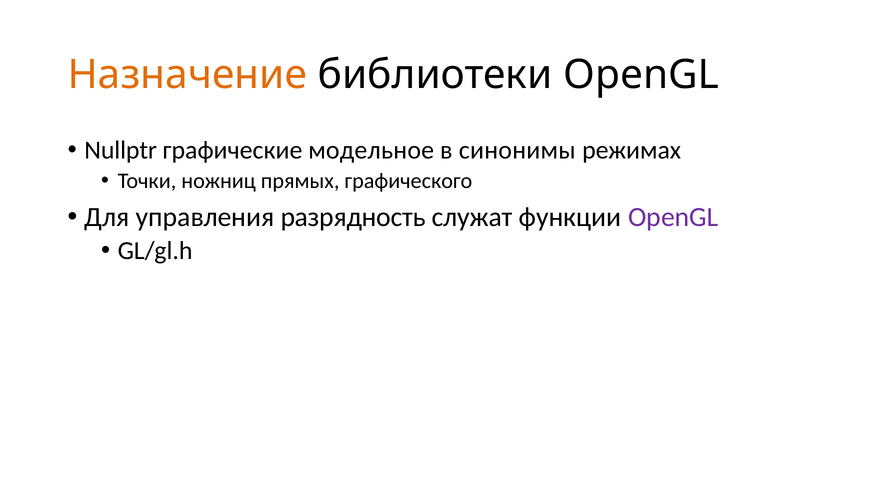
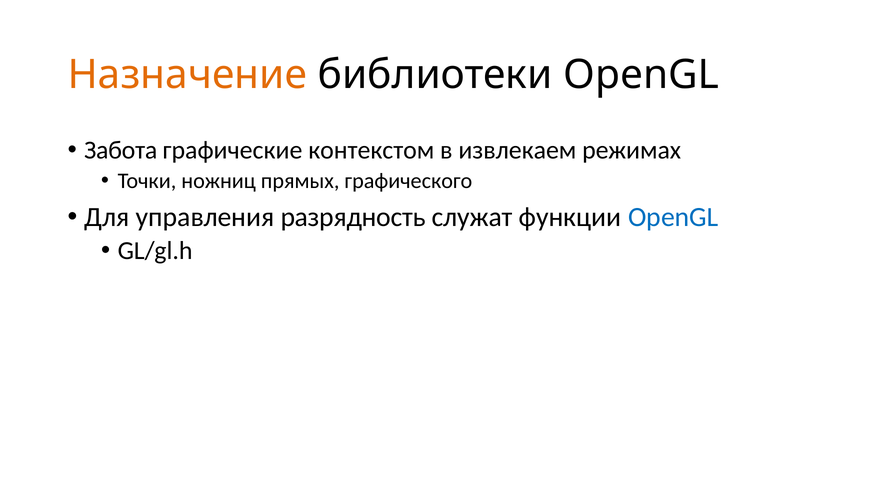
Nullptr: Nullptr -> Забота (121, 150)
модельное: модельное -> контекстом (371, 150)
синонимы: синонимы -> извлекаем (517, 150)
OpenGL colour: purple -> blue (673, 217)
